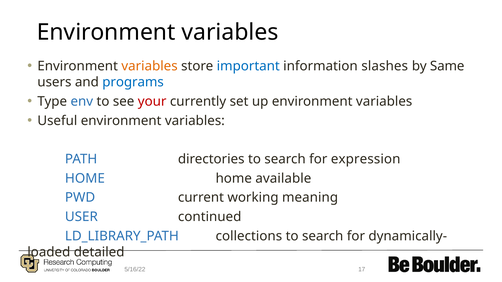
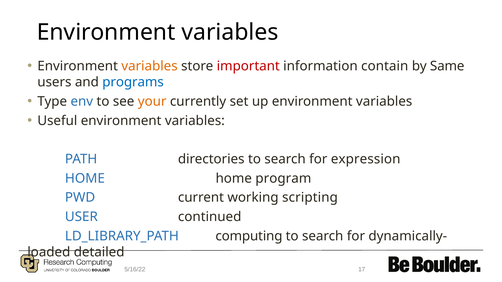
important colour: blue -> red (248, 66)
slashes: slashes -> contain (385, 66)
your colour: red -> orange (152, 102)
available: available -> program (283, 179)
meaning: meaning -> scripting (310, 198)
collections: collections -> computing (249, 236)
